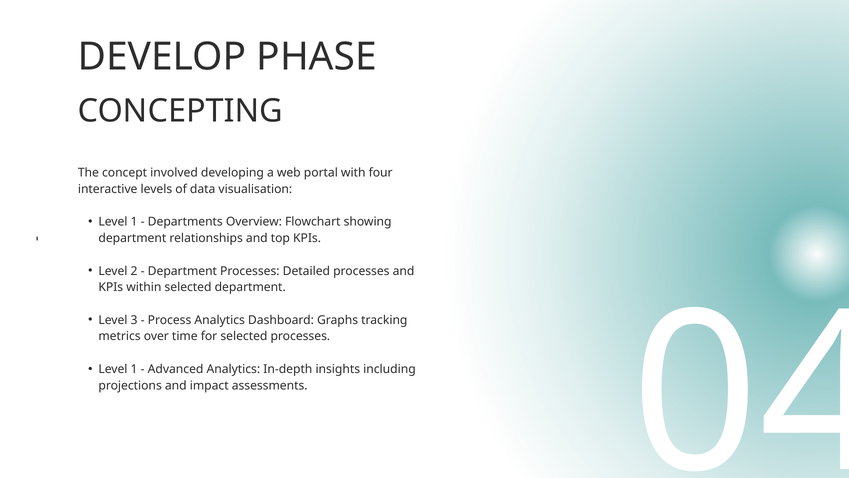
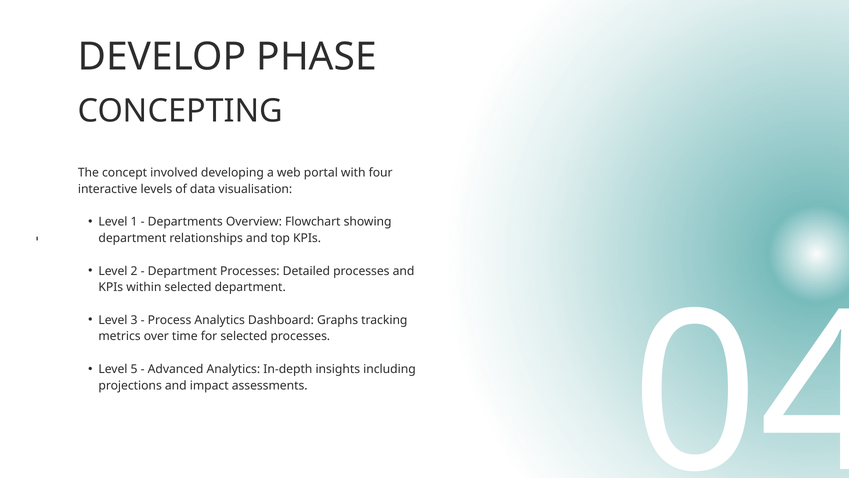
1: 1 -> 5 (134, 369)
